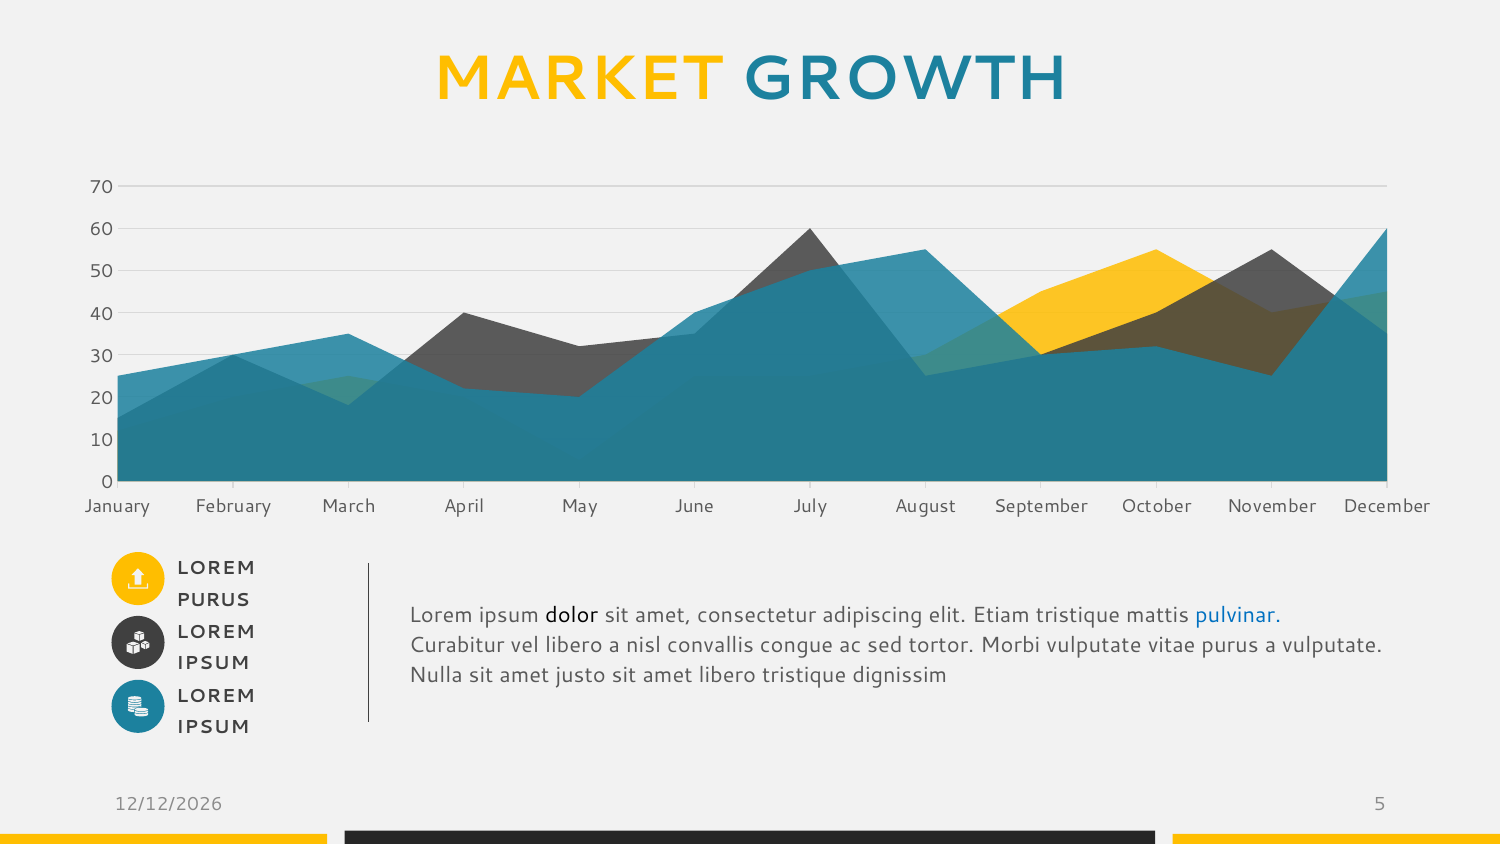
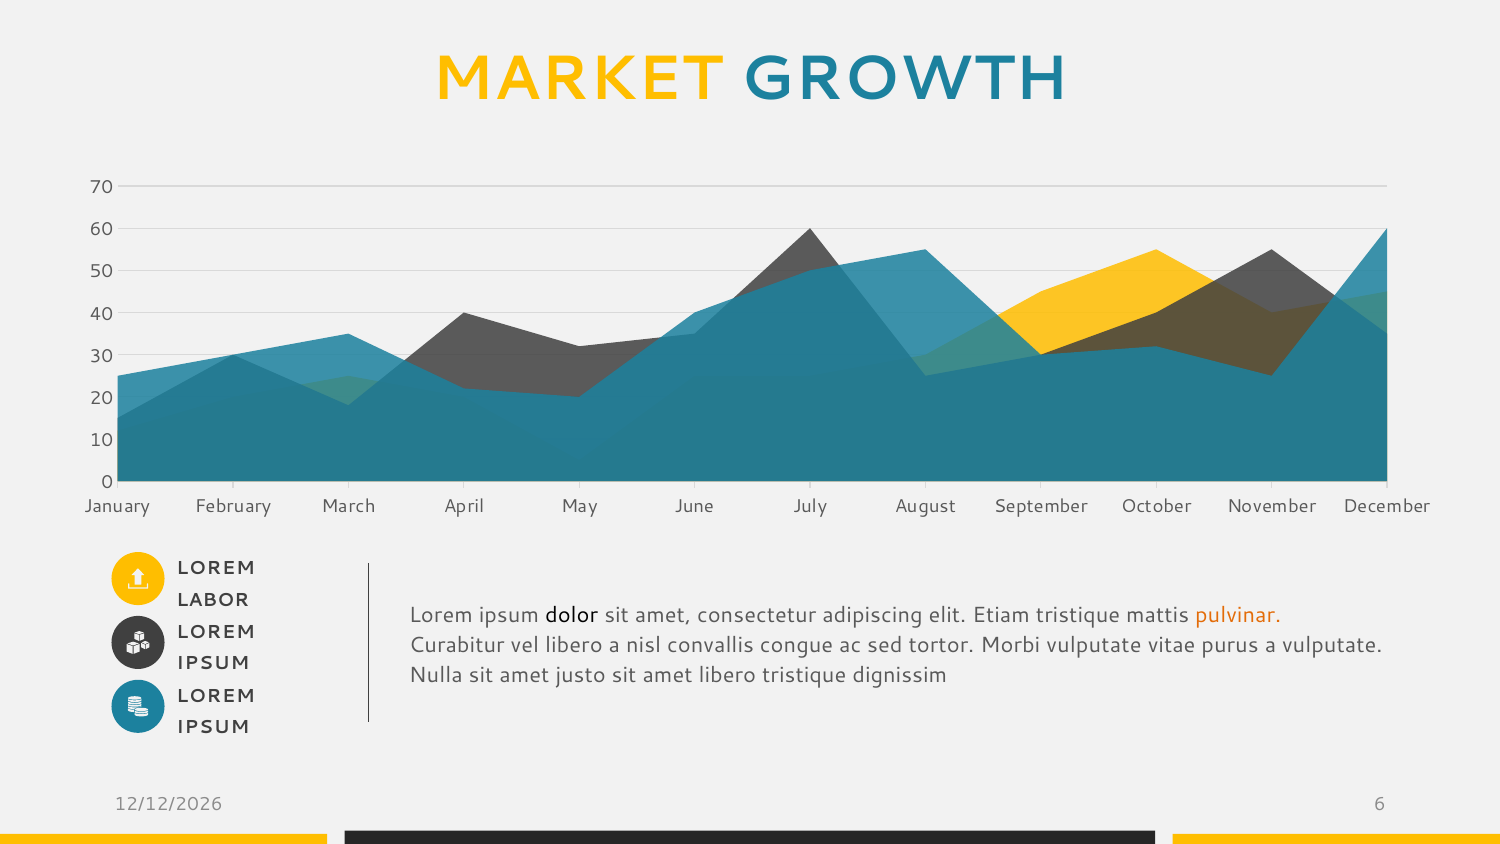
PURUS: PURUS -> LABOR (213, 600)
pulvinar colour: blue -> orange (1238, 615)
5: 5 -> 6 (1380, 804)
